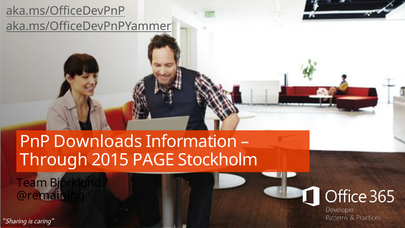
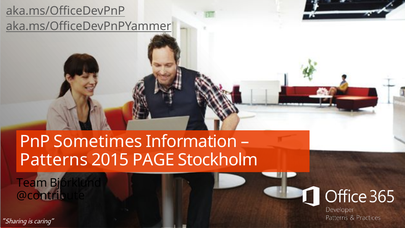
Downloads: Downloads -> Sometimes (98, 142)
Through: Through -> Patterns (54, 160)
@remaining: @remaining -> @contribute (51, 195)
